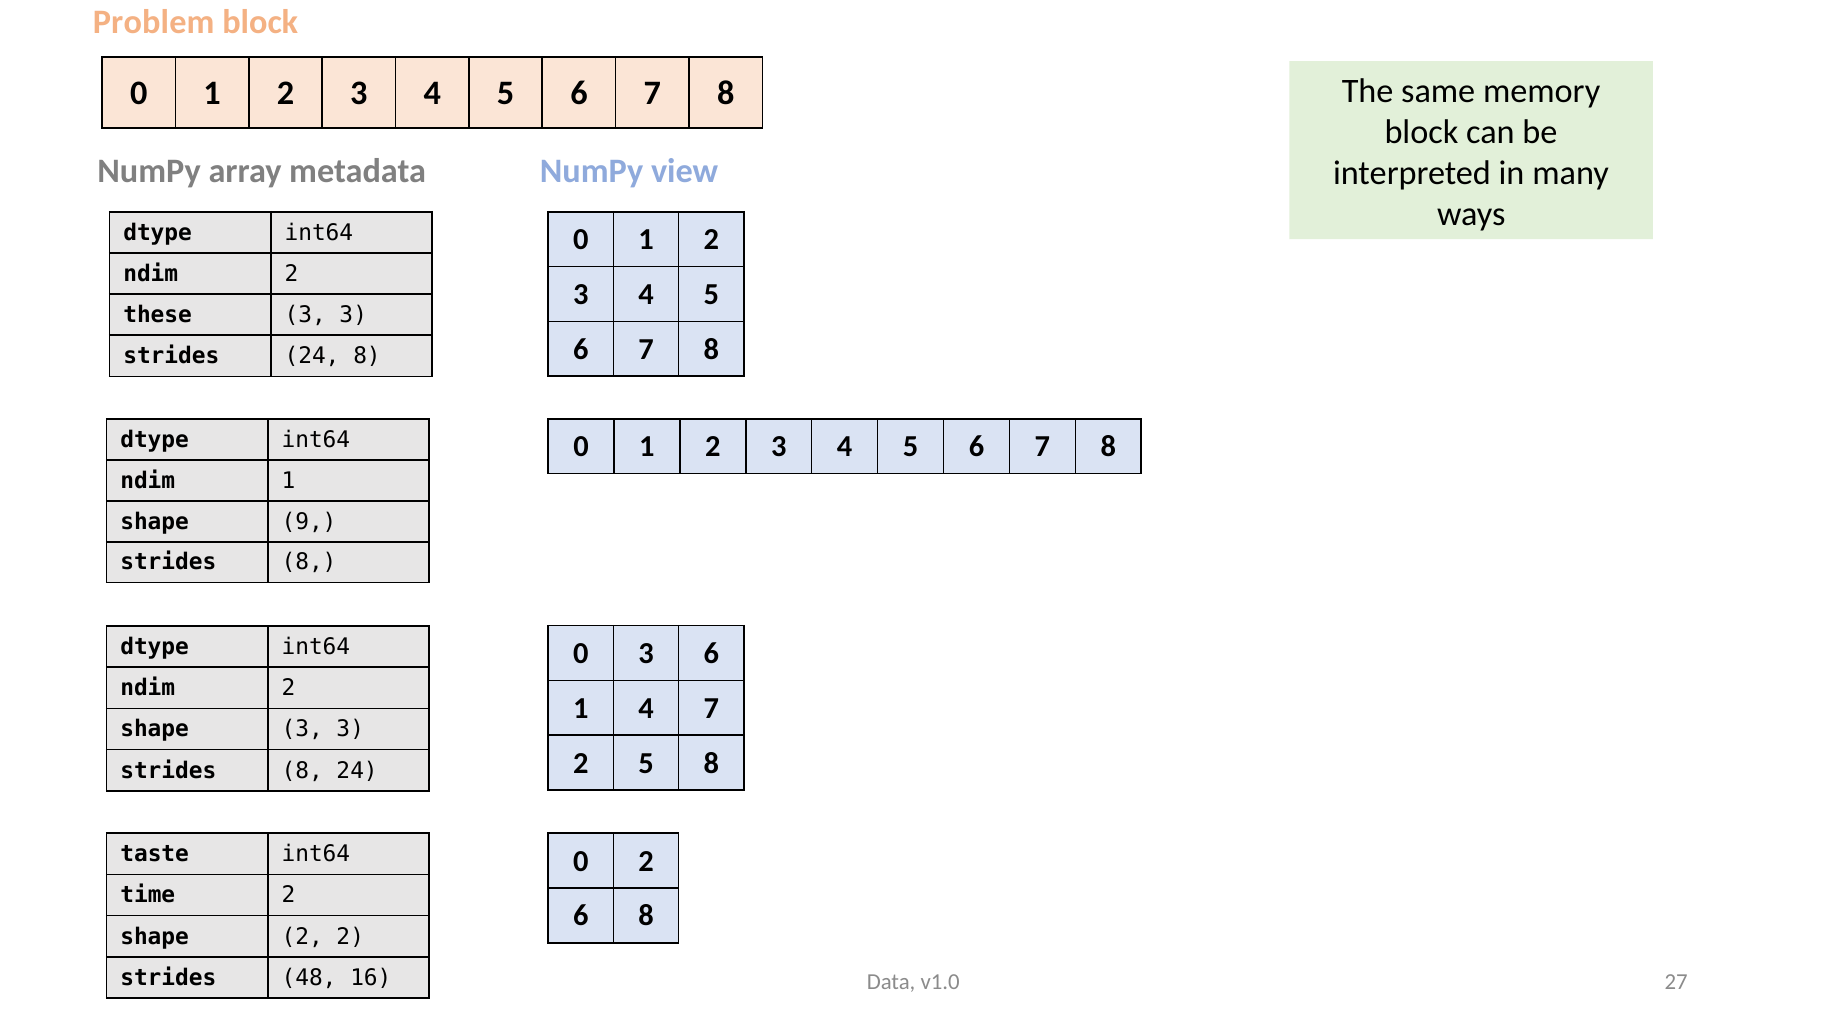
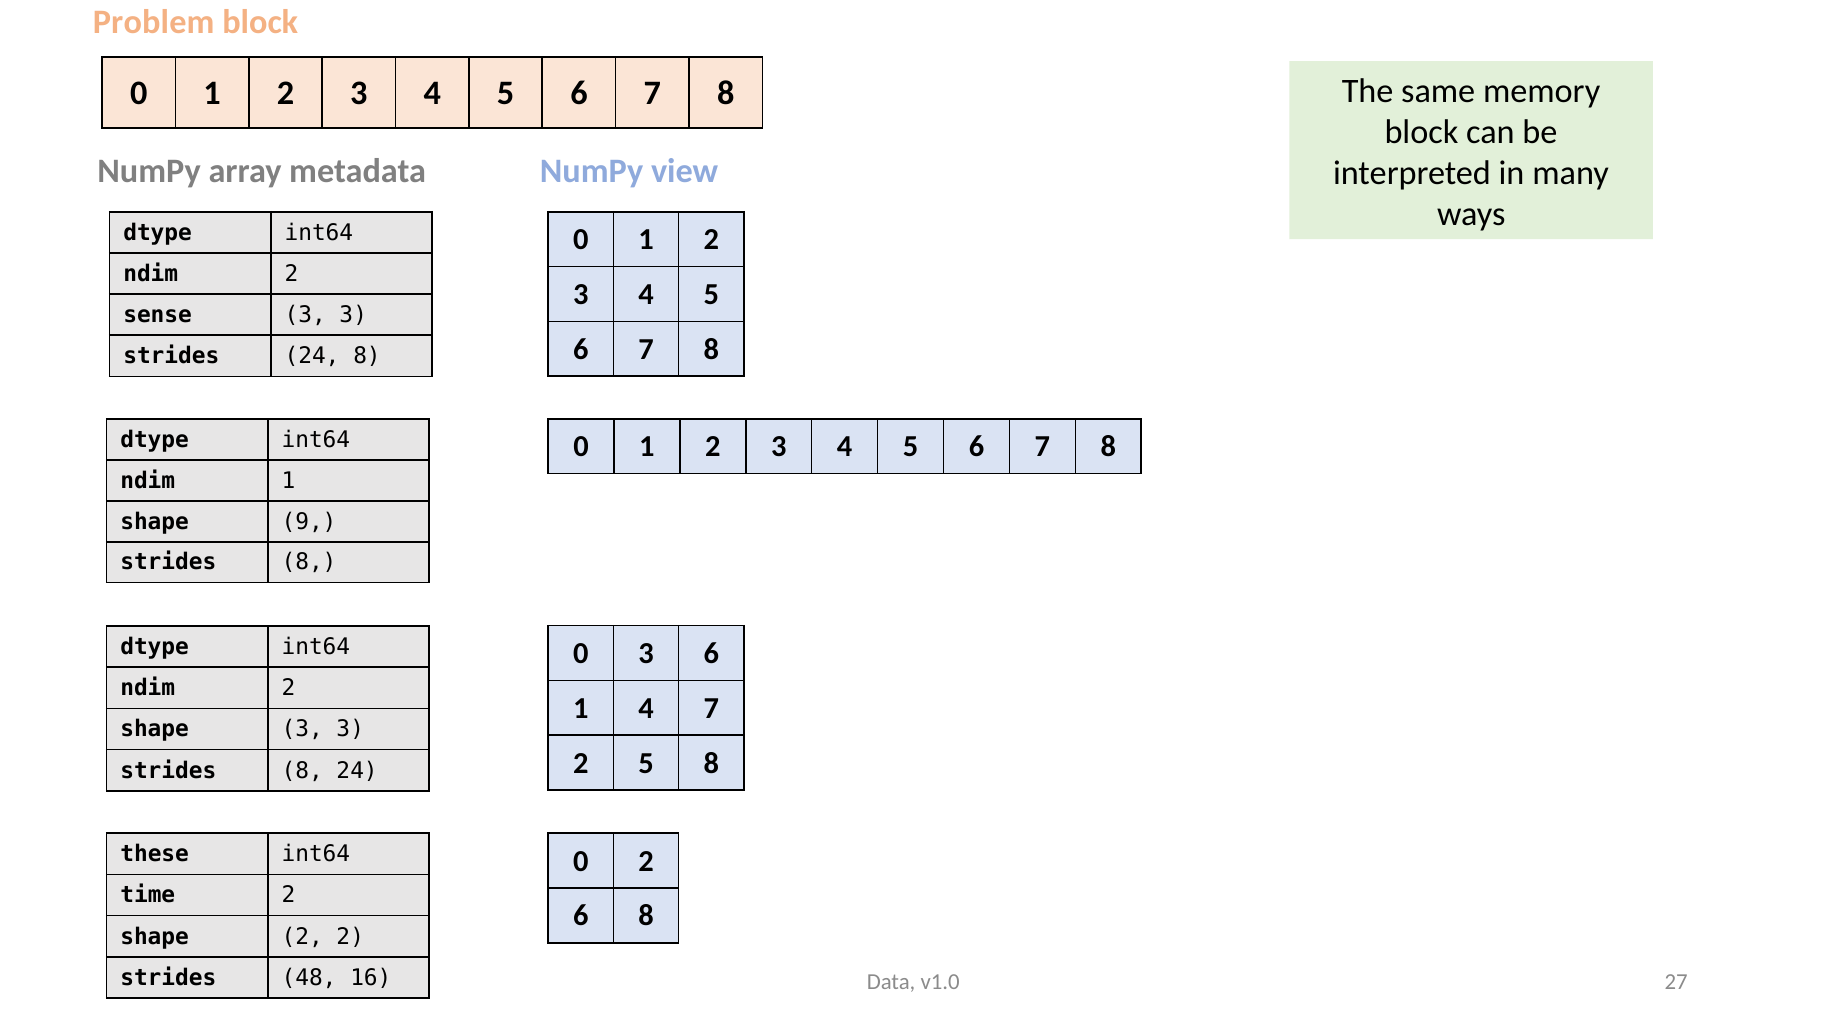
these: these -> sense (158, 315)
taste: taste -> these (155, 854)
